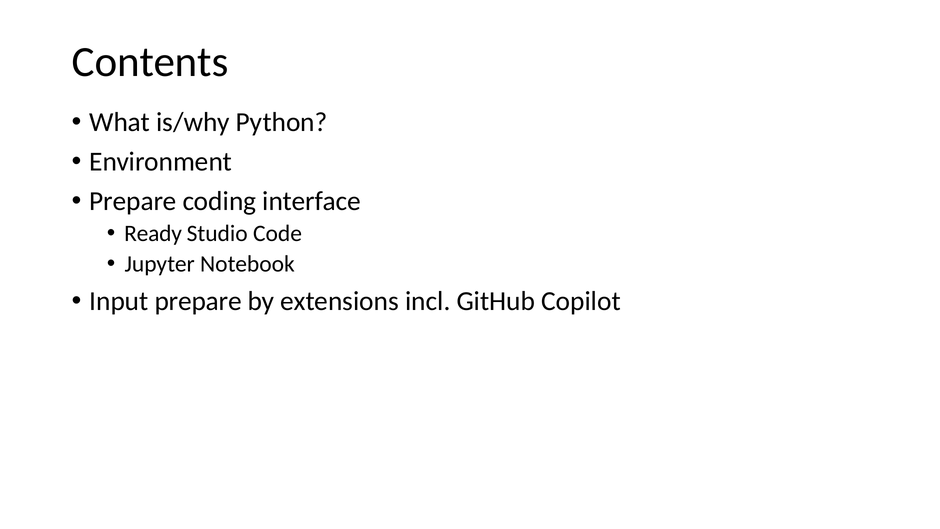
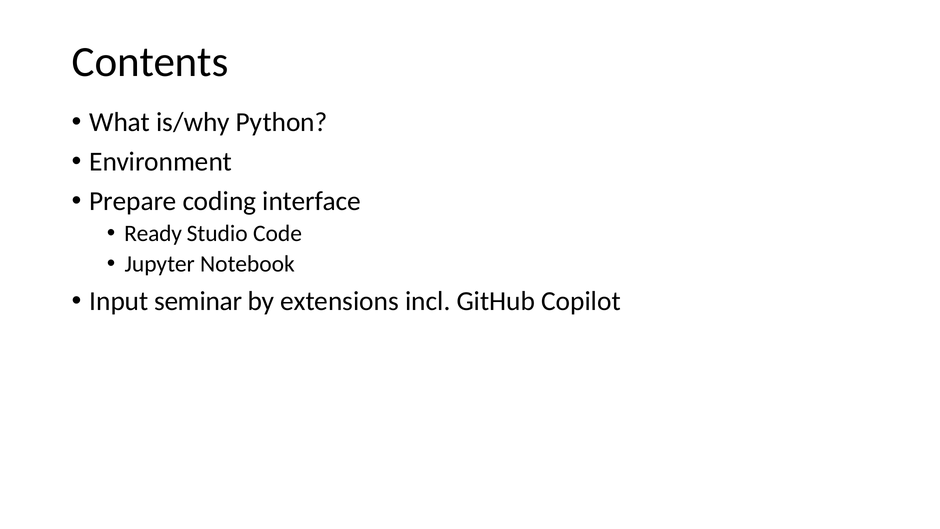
Input prepare: prepare -> seminar (198, 301)
